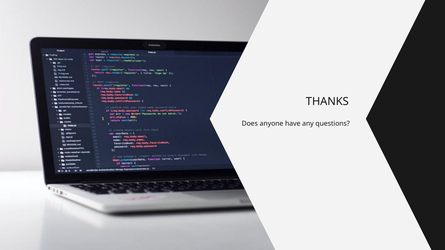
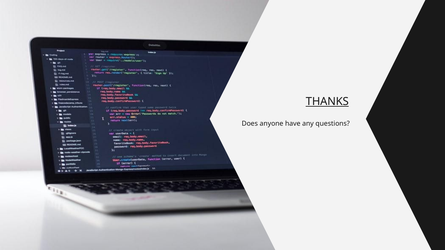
THANKS underline: none -> present (327, 102)
